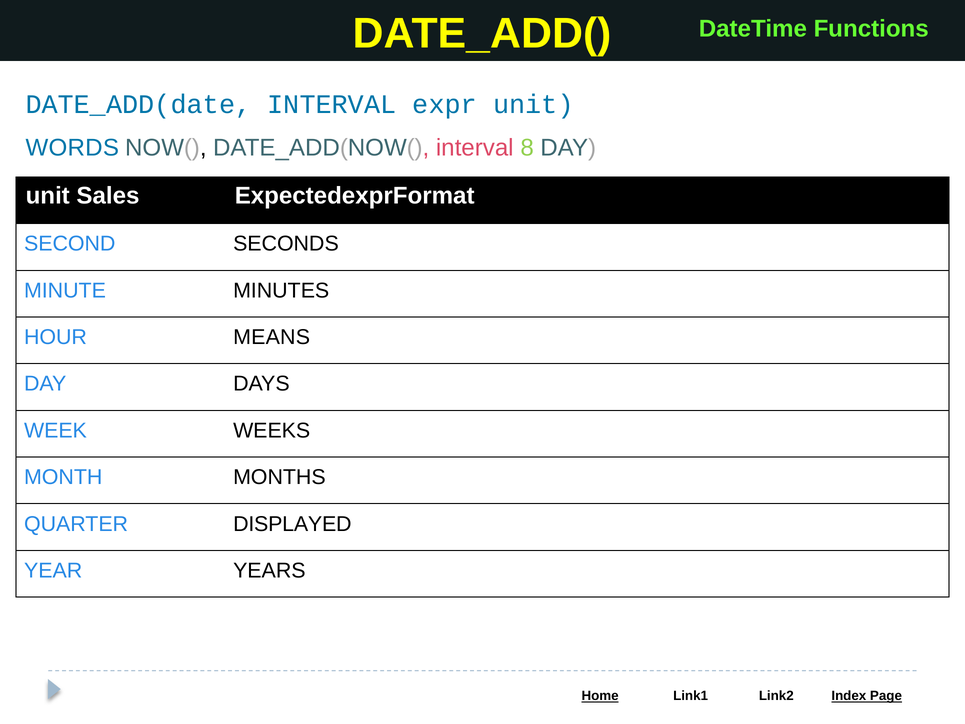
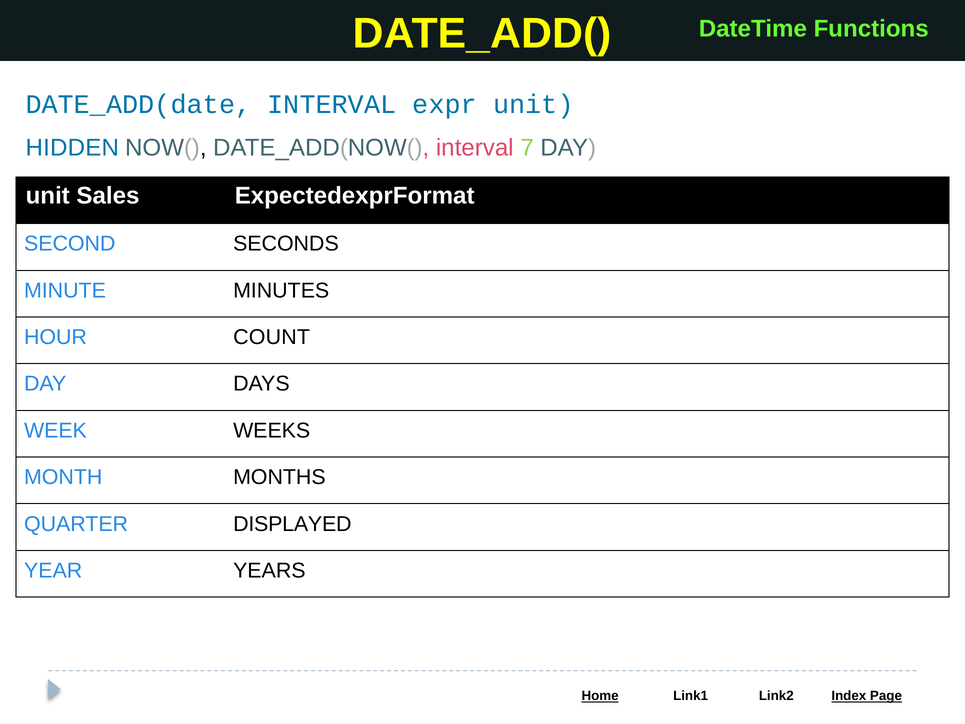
WORDS: WORDS -> HIDDEN (72, 148)
8: 8 -> 7 (527, 148)
MEANS: MEANS -> COUNT (272, 337)
